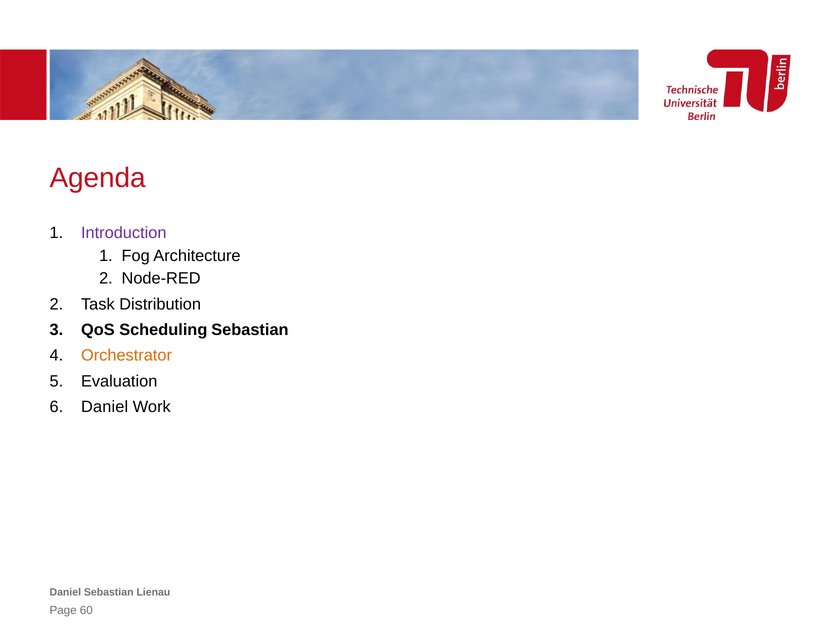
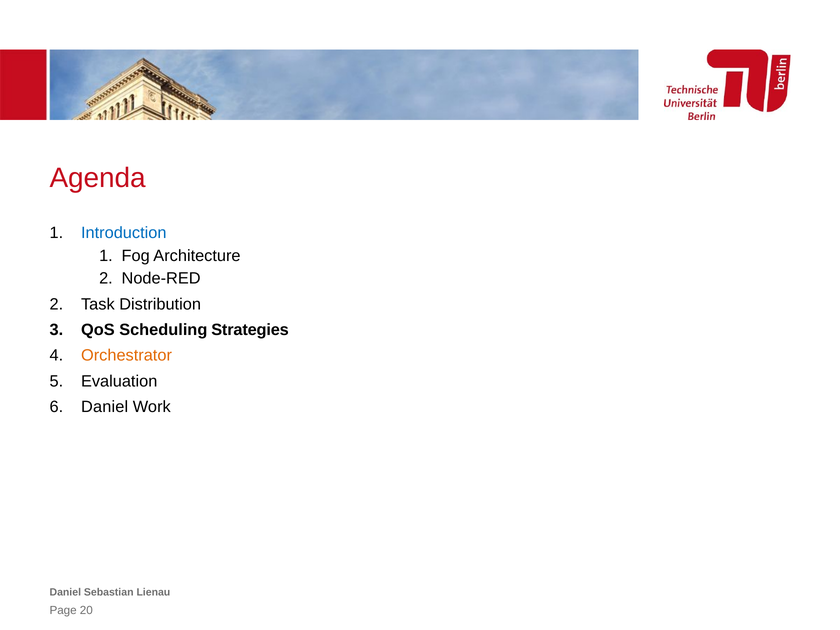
Introduction colour: purple -> blue (124, 233)
Scheduling Sebastian: Sebastian -> Strategies (250, 330)
60: 60 -> 20 (86, 610)
